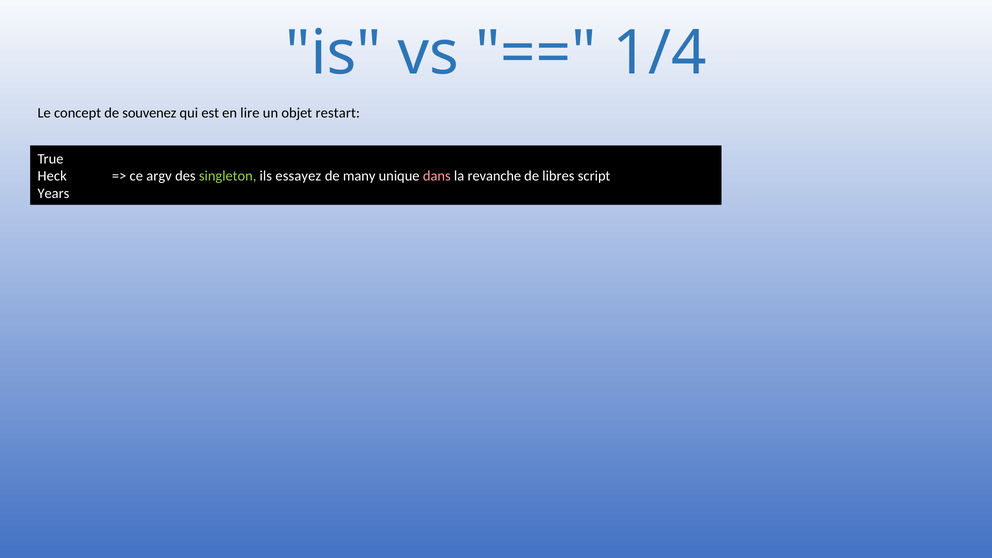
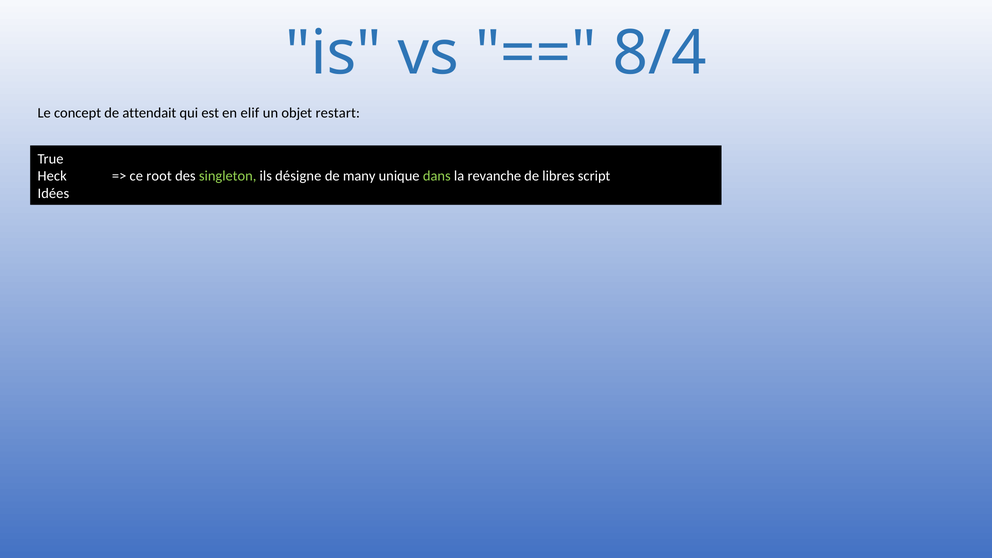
1/4: 1/4 -> 8/4 (660, 54)
souvenez: souvenez -> attendait (149, 113)
lire: lire -> elif (250, 113)
argv: argv -> root (159, 176)
essayez: essayez -> désigne (298, 176)
dans colour: pink -> light green (437, 176)
Years: Years -> Idées (53, 194)
